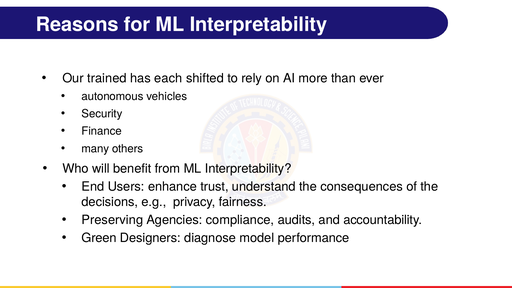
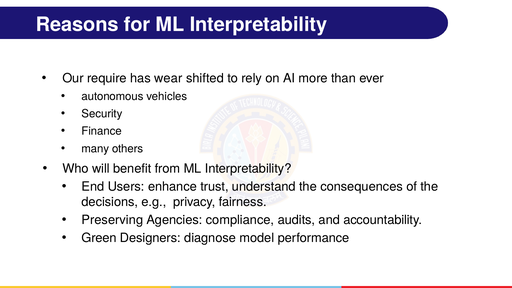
trained: trained -> require (107, 78)
each: each -> wear (168, 78)
